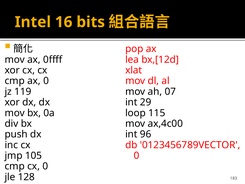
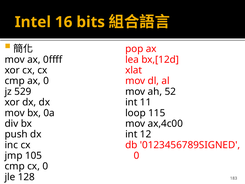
119: 119 -> 529 (23, 91)
07: 07 -> 52 (170, 91)
29: 29 -> 11 (146, 102)
96: 96 -> 12 (146, 134)
0123456789VECTOR: 0123456789VECTOR -> 0123456789SIGNED (190, 145)
